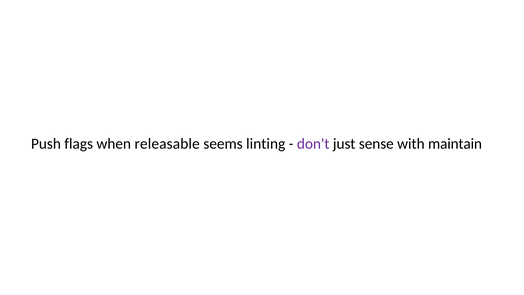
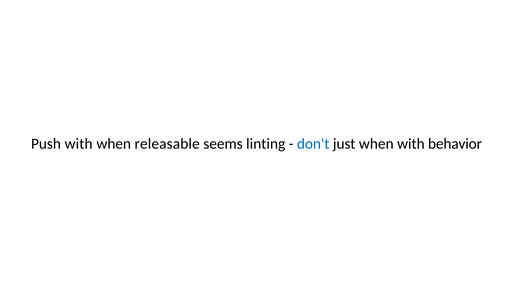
Push flags: flags -> with (79, 144)
don't colour: purple -> blue (313, 144)
just sense: sense -> when (376, 144)
maintain: maintain -> behavior (455, 144)
